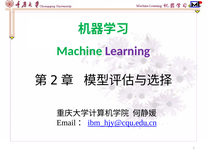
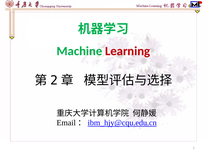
Learning colour: purple -> red (128, 51)
